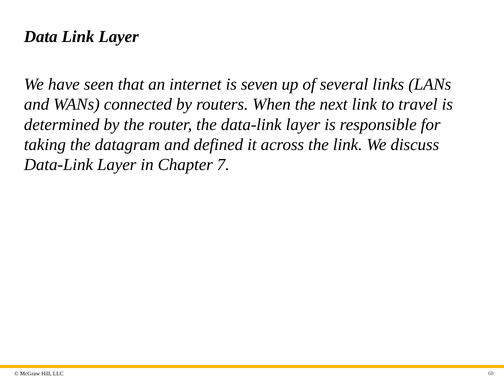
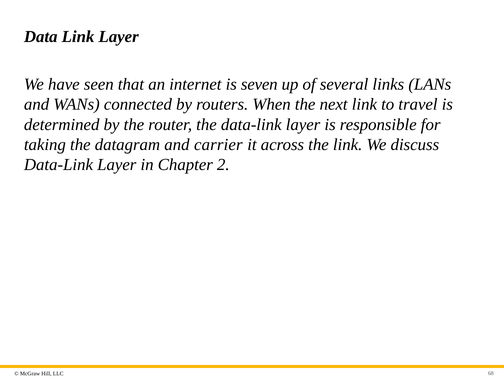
defined: defined -> carrier (218, 145)
7: 7 -> 2 (223, 165)
